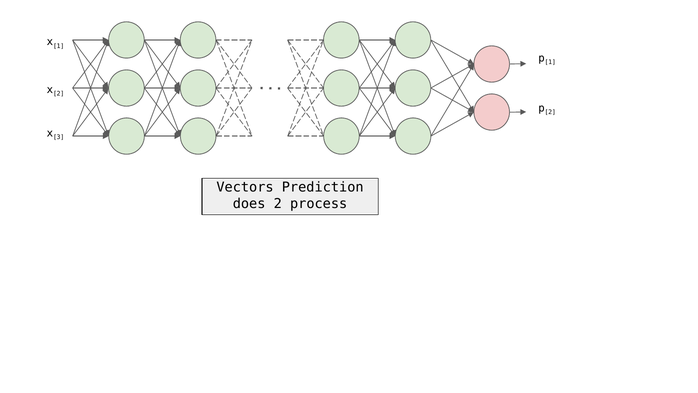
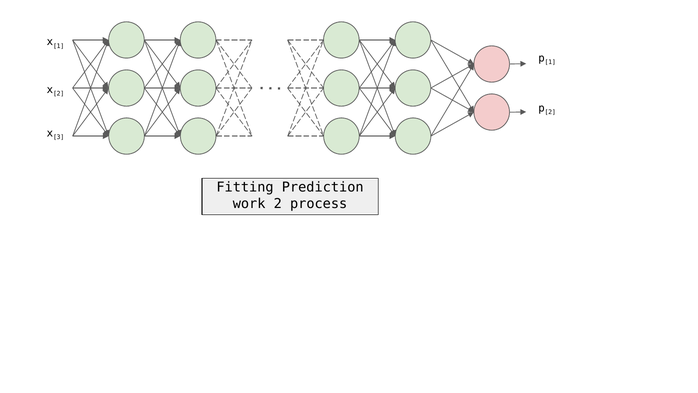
Vectors: Vectors -> Fitting (245, 187)
does: does -> work (249, 203)
